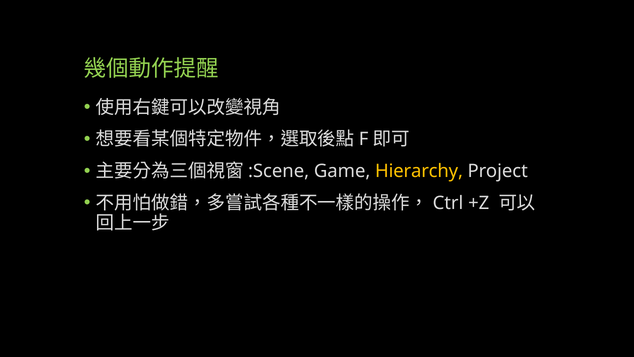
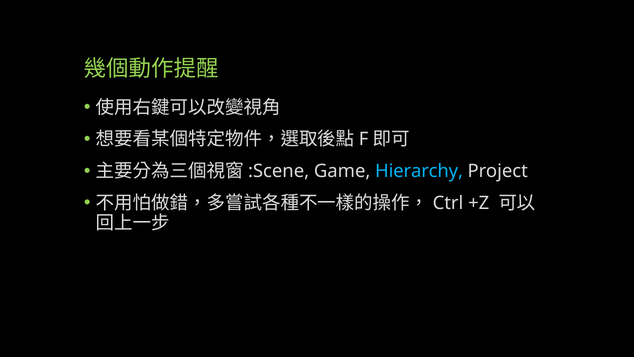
Hierarchy colour: yellow -> light blue (419, 171)
